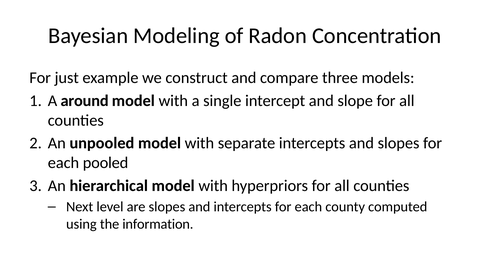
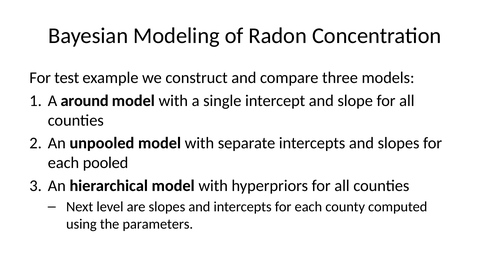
just: just -> test (67, 78)
information: information -> parameters (158, 224)
